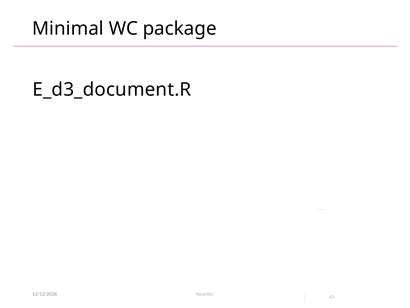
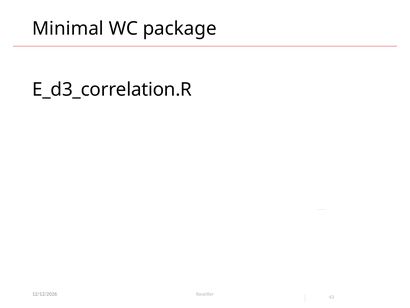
E_d3_document.R: E_d3_document.R -> E_d3_correlation.R (112, 89)
